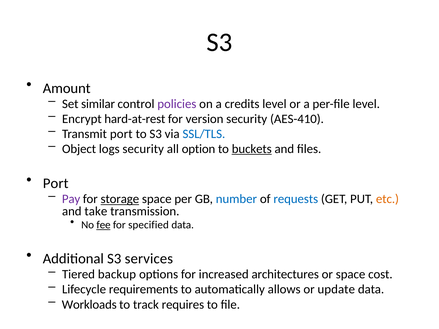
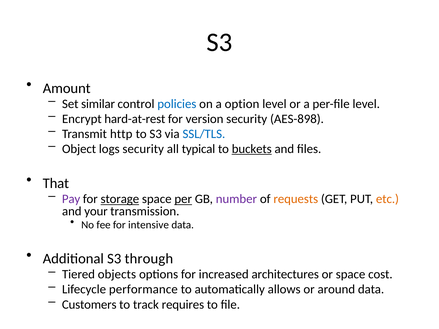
policies colour: purple -> blue (177, 104)
credits: credits -> option (242, 104)
AES-410: AES-410 -> AES-898 (297, 119)
Transmit port: port -> http (121, 134)
option: option -> typical (199, 149)
Port: Port -> That (56, 184)
per underline: none -> present (183, 199)
number colour: blue -> purple (236, 199)
requests colour: blue -> orange (296, 199)
take: take -> your (96, 211)
fee underline: present -> none (104, 225)
specified: specified -> intensive (149, 225)
services: services -> through (149, 259)
backup: backup -> objects (117, 275)
requirements: requirements -> performance (143, 290)
update: update -> around (336, 290)
Workloads: Workloads -> Customers (89, 305)
